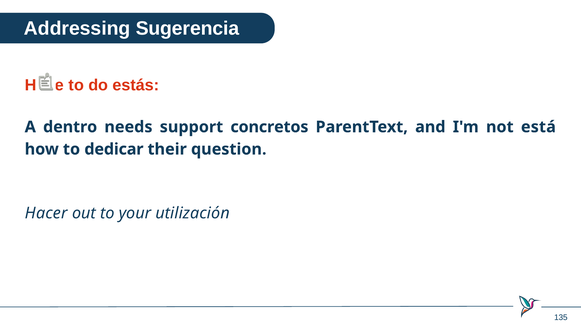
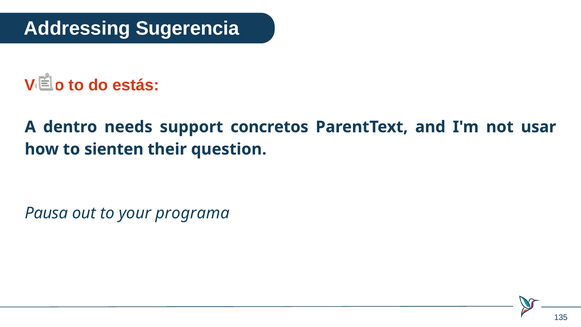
Hace: Hace -> Verlo (44, 85)
está: está -> usar (539, 127)
dedicar: dedicar -> sienten (114, 149)
Hacer: Hacer -> Pausa (46, 213)
utilización: utilización -> programa (192, 213)
